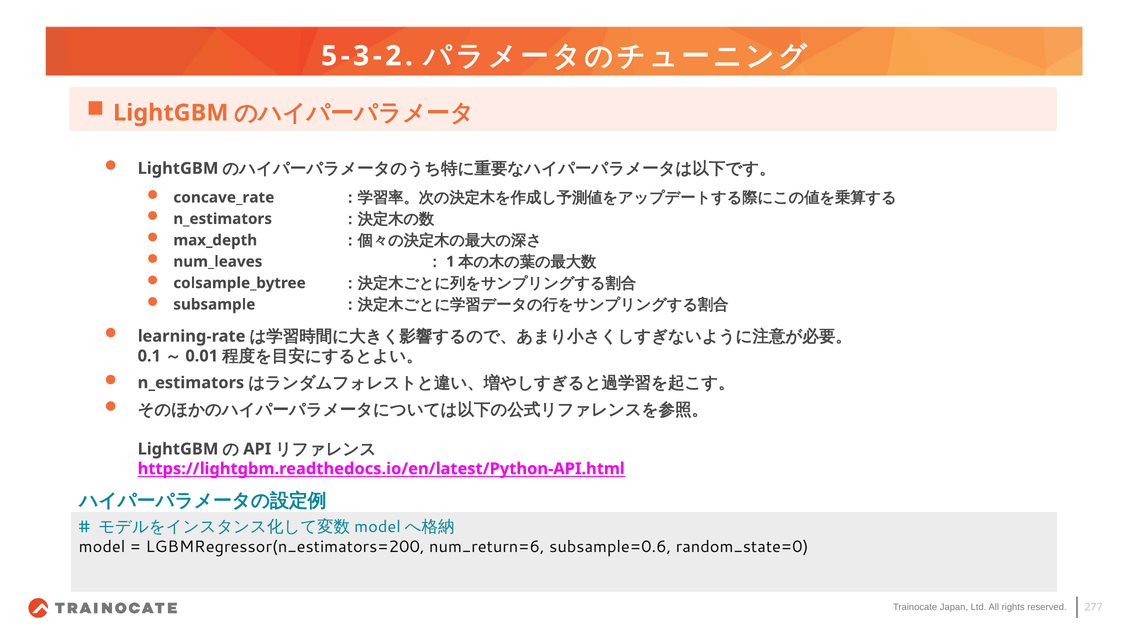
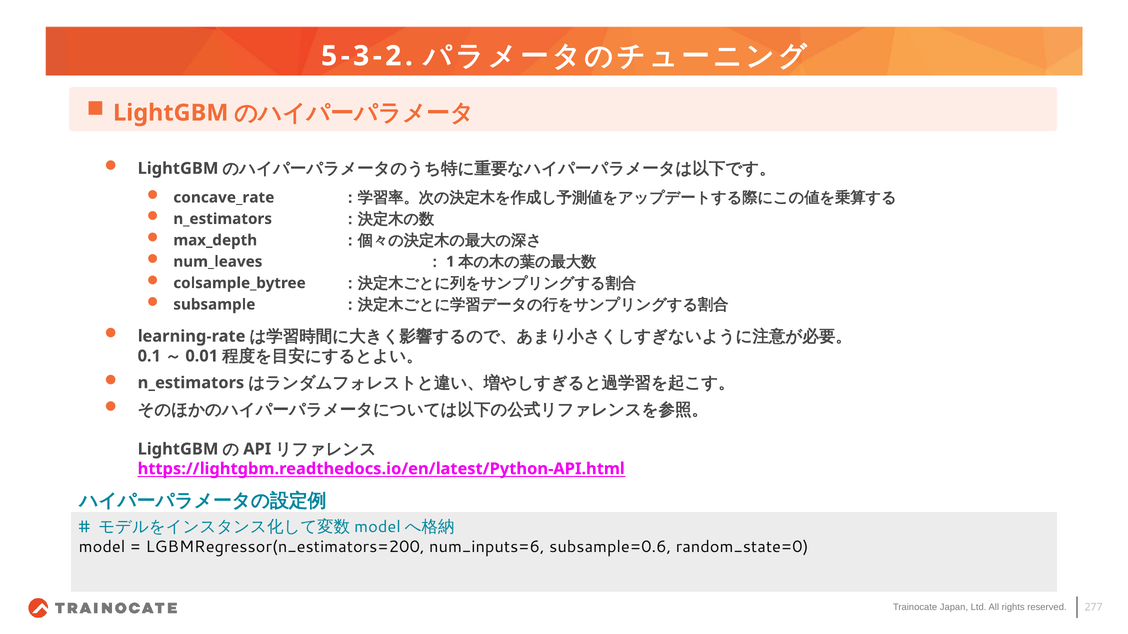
num_return=6: num_return=6 -> num_inputs=6 (487, 547)
